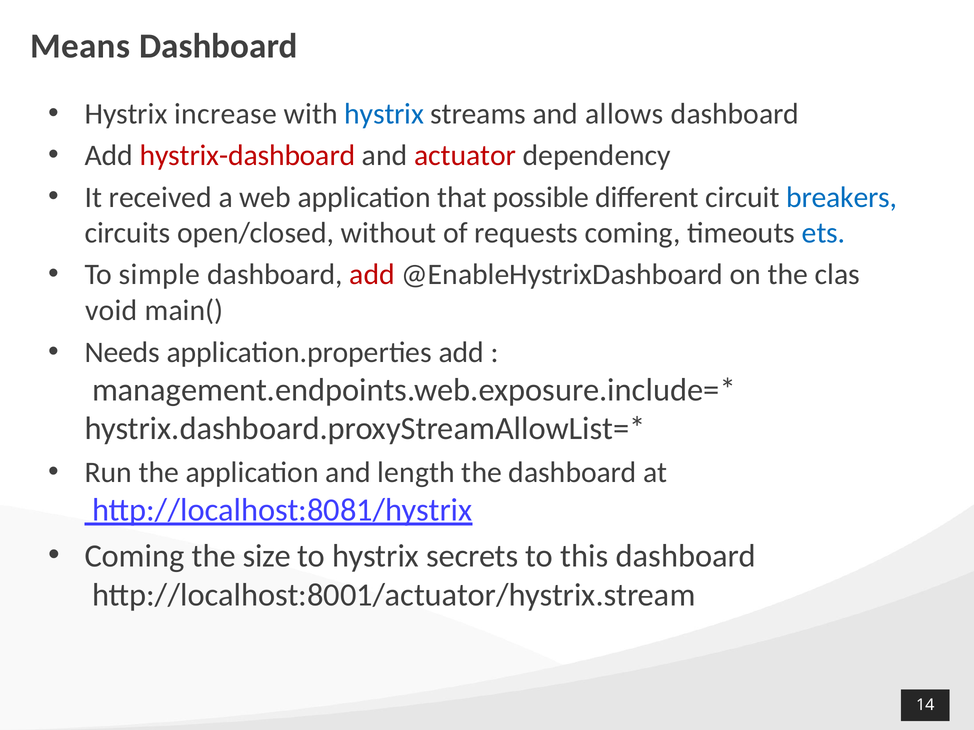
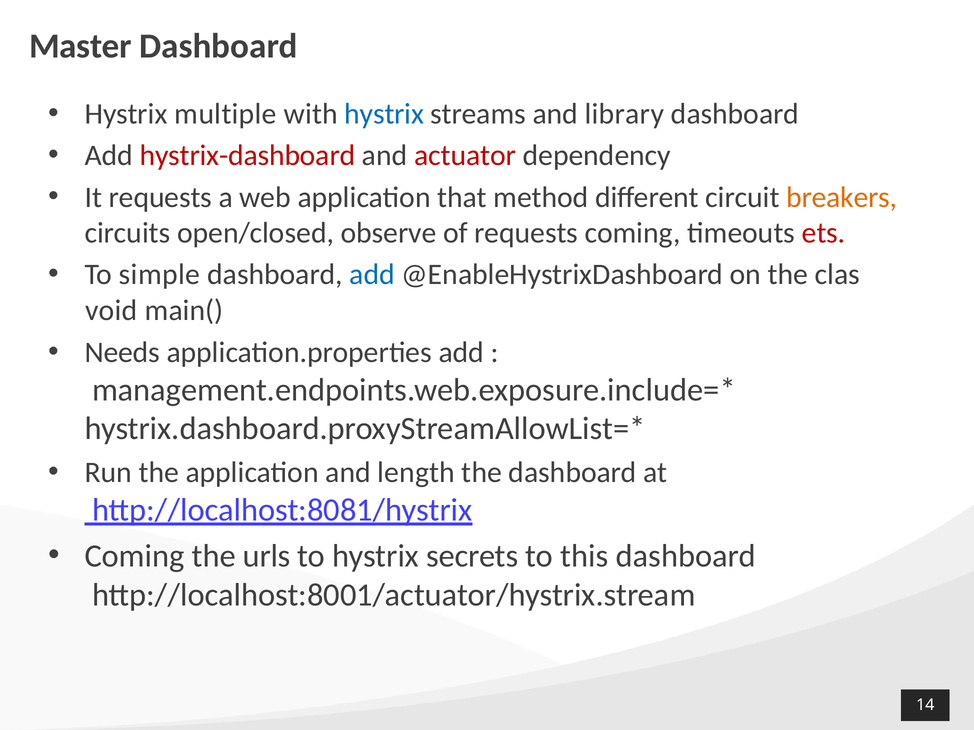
Means: Means -> Master (80, 46)
increase: increase -> multiple (226, 114)
allows: allows -> library (624, 114)
It received: received -> requests (160, 197)
possible: possible -> method (541, 197)
breakers colour: blue -> orange (842, 197)
without: without -> observe (389, 233)
ets colour: blue -> red (824, 233)
add colour: red -> blue (372, 275)
size: size -> urls (267, 556)
